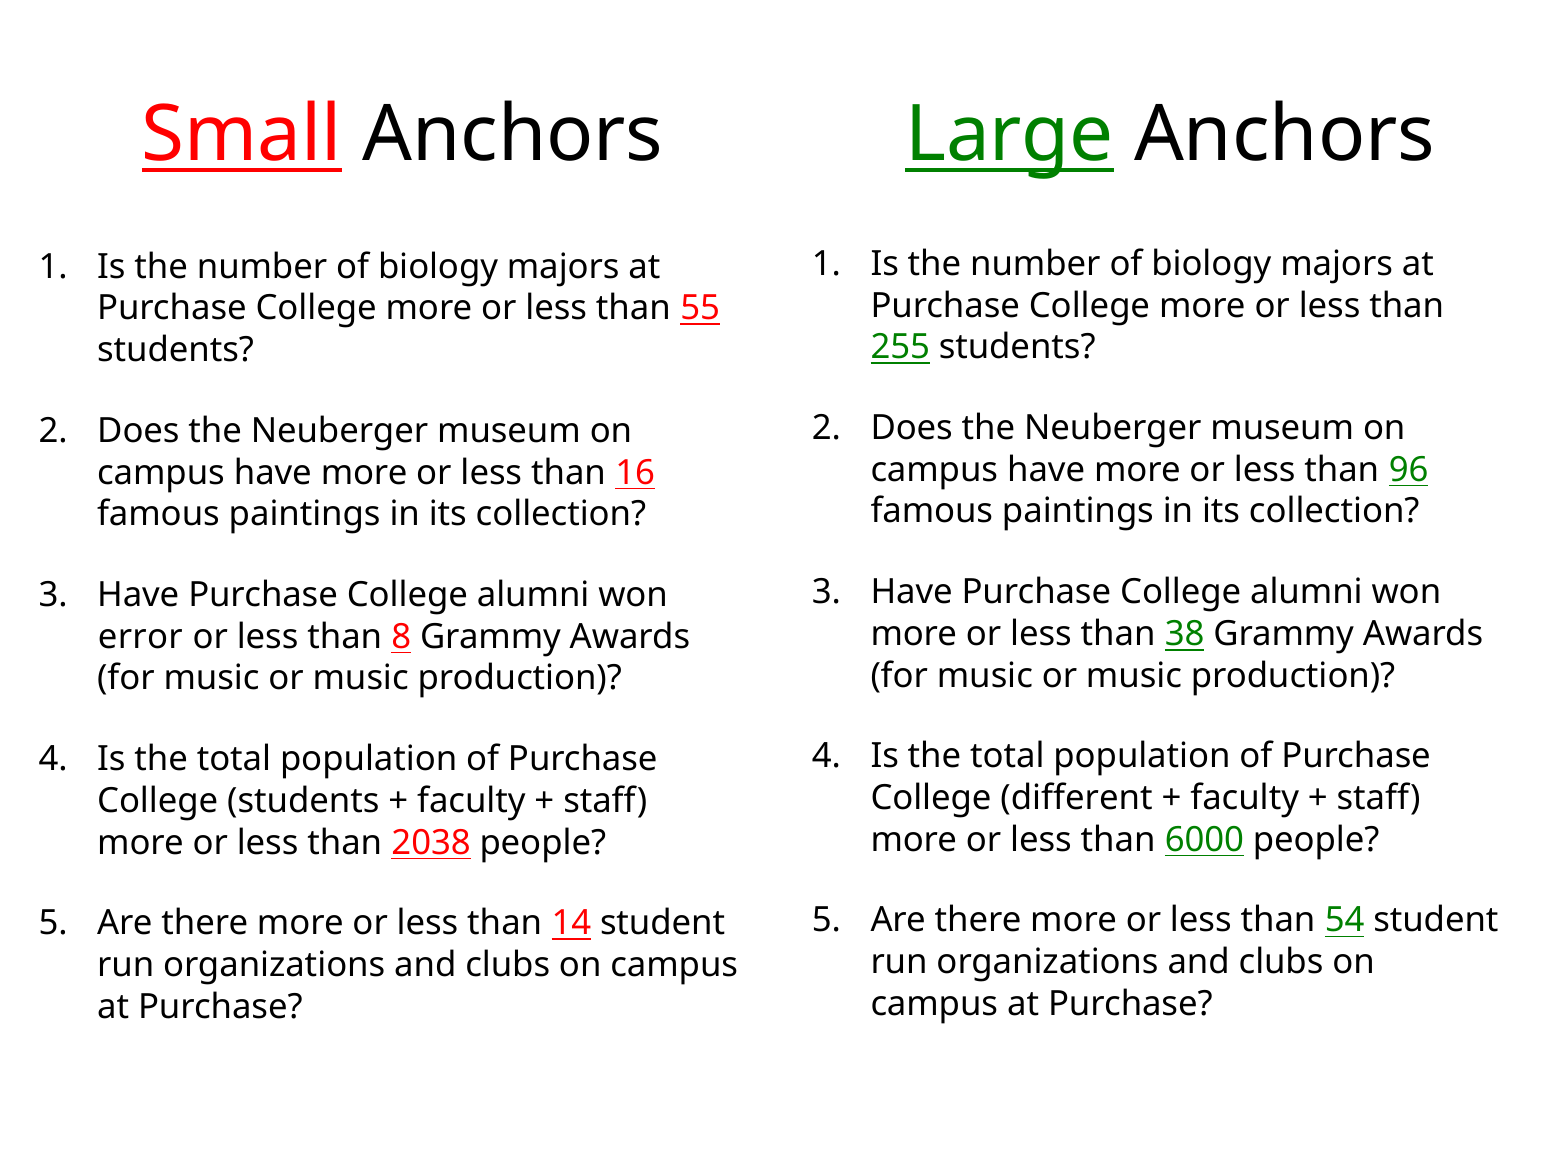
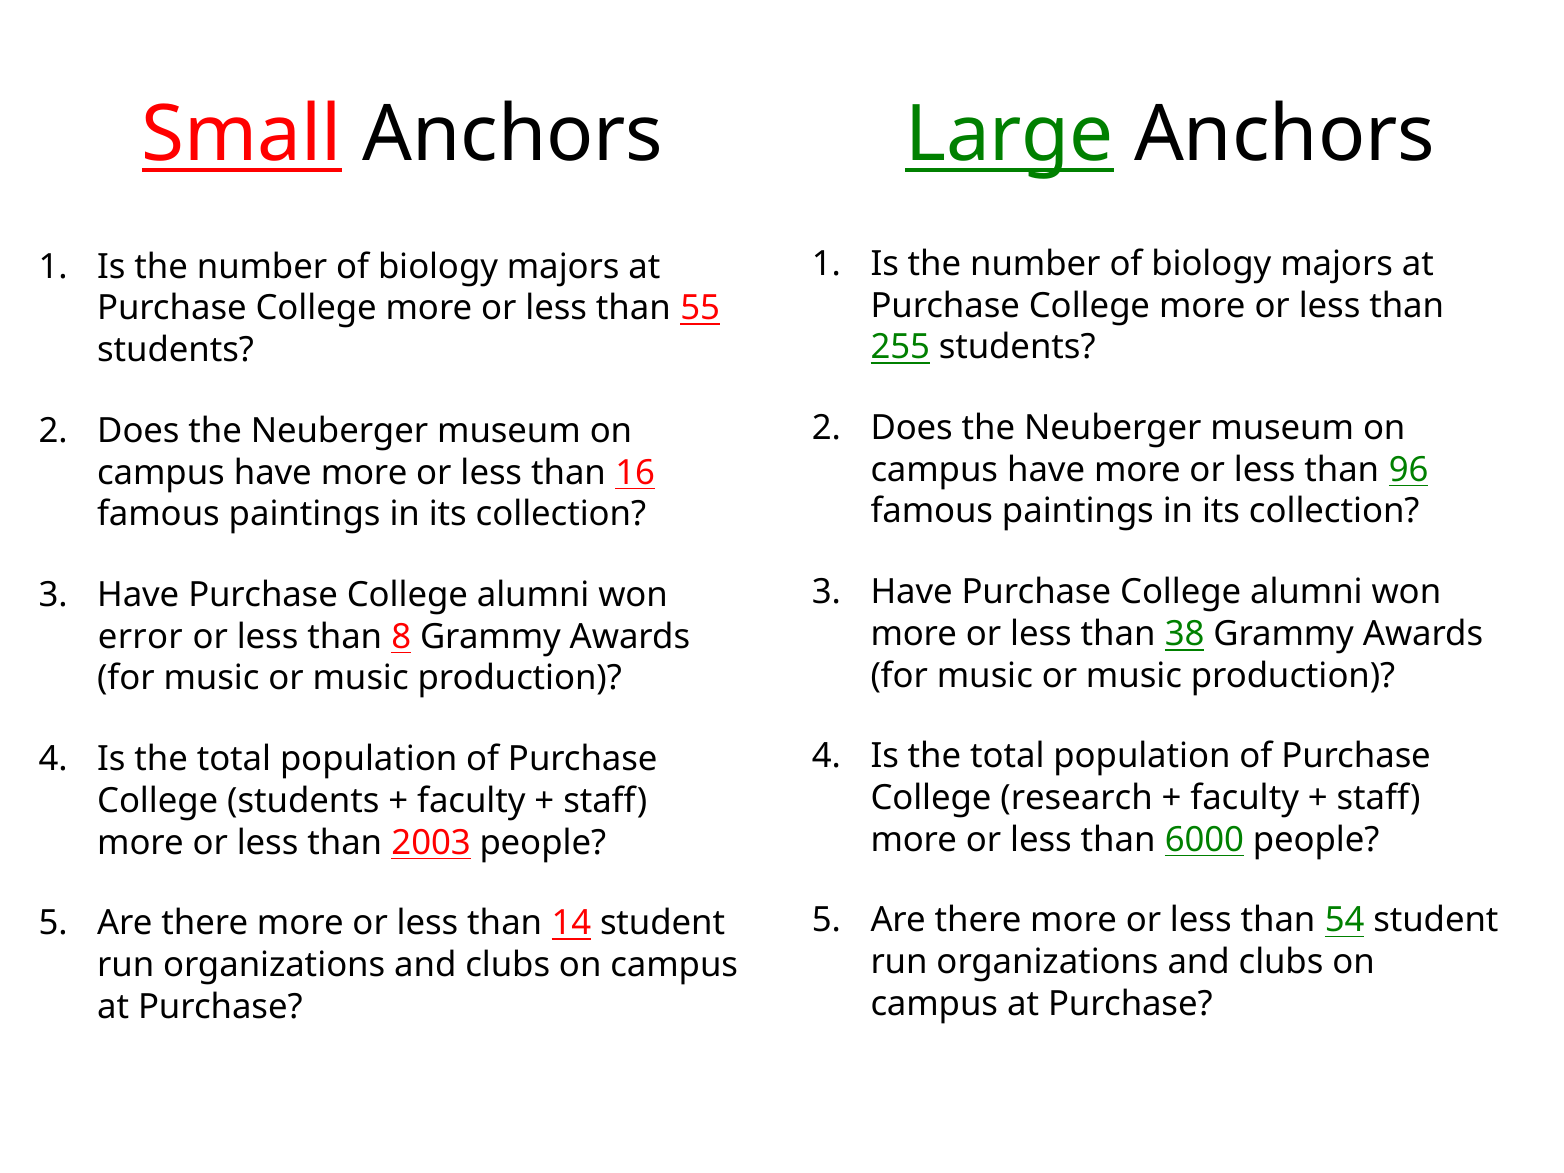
different: different -> research (1077, 798)
2038: 2038 -> 2003 (431, 843)
